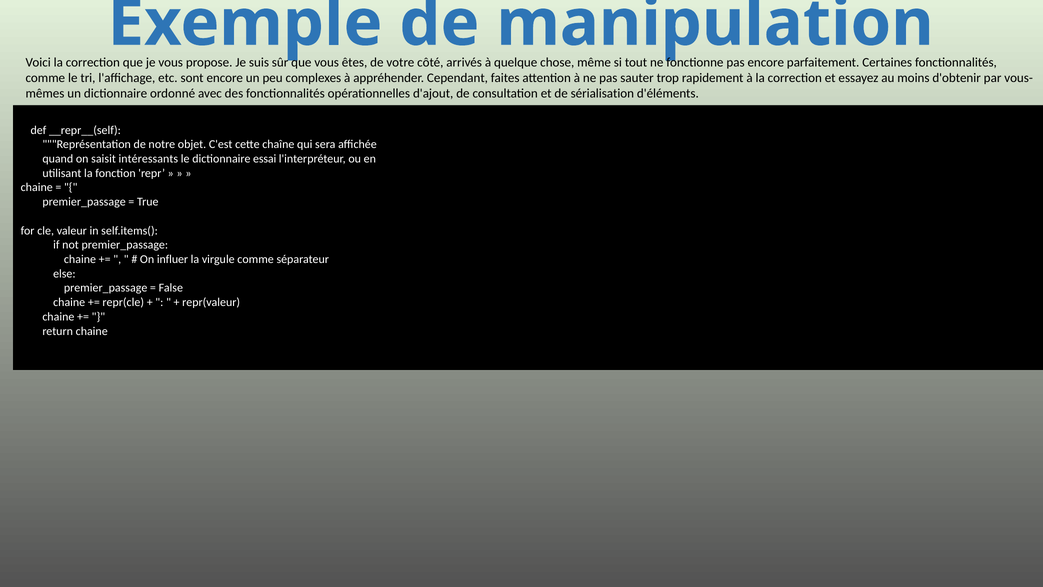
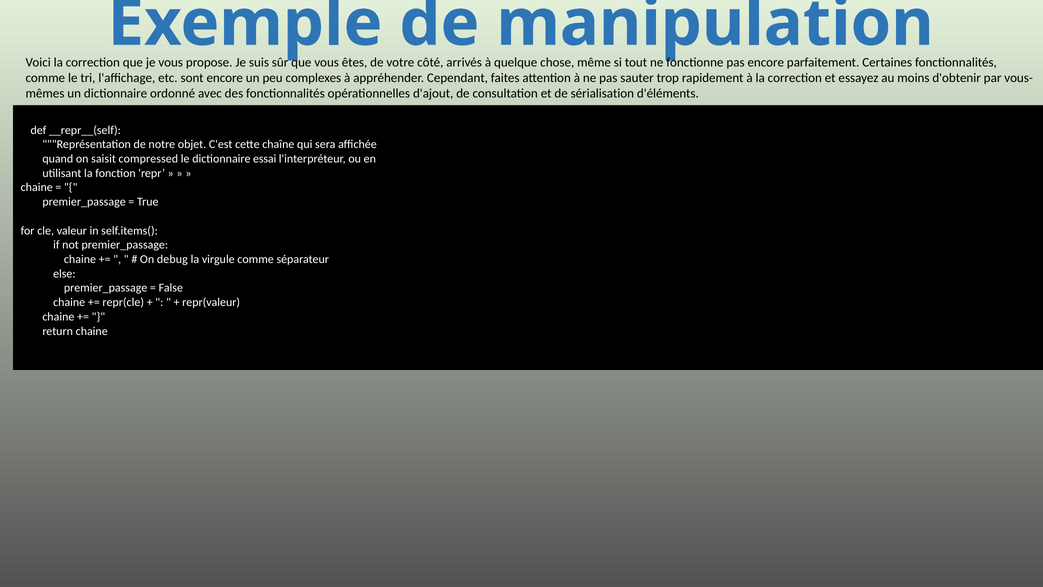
intéressants: intéressants -> compressed (148, 159)
influer: influer -> debug (172, 259)
